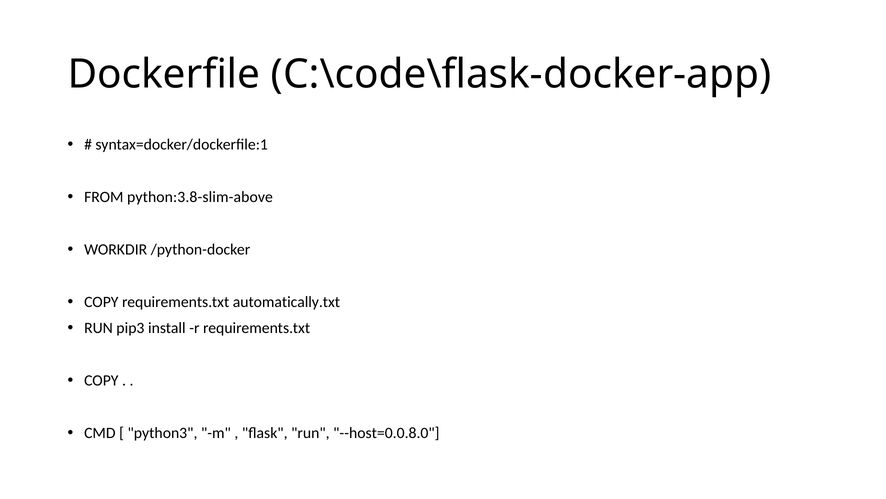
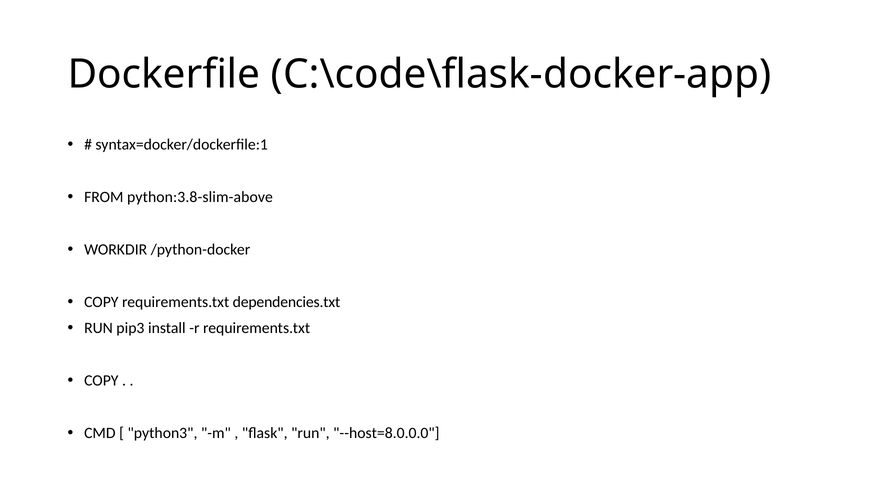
automatically.txt: automatically.txt -> dependencies.txt (287, 301)
--host=0.0.8.0: --host=0.0.8.0 -> --host=8.0.0.0 (386, 432)
